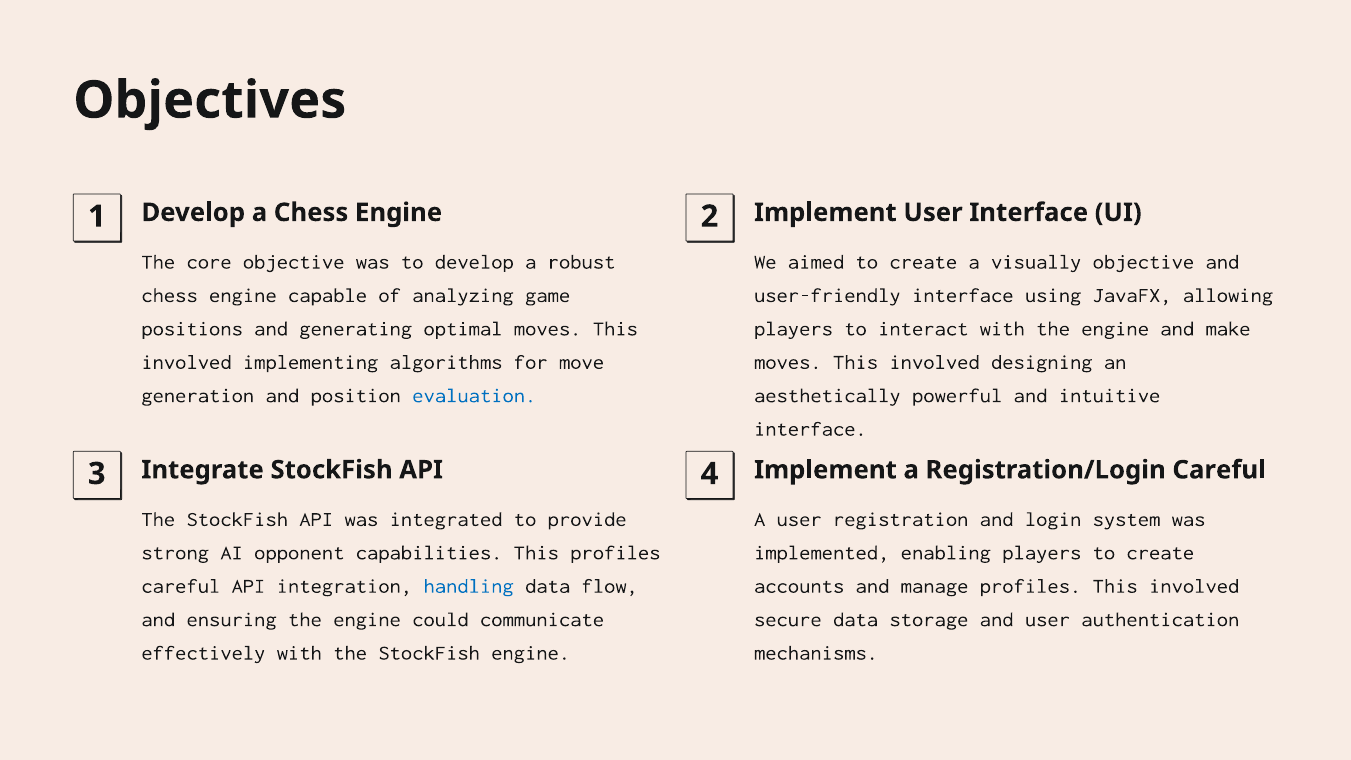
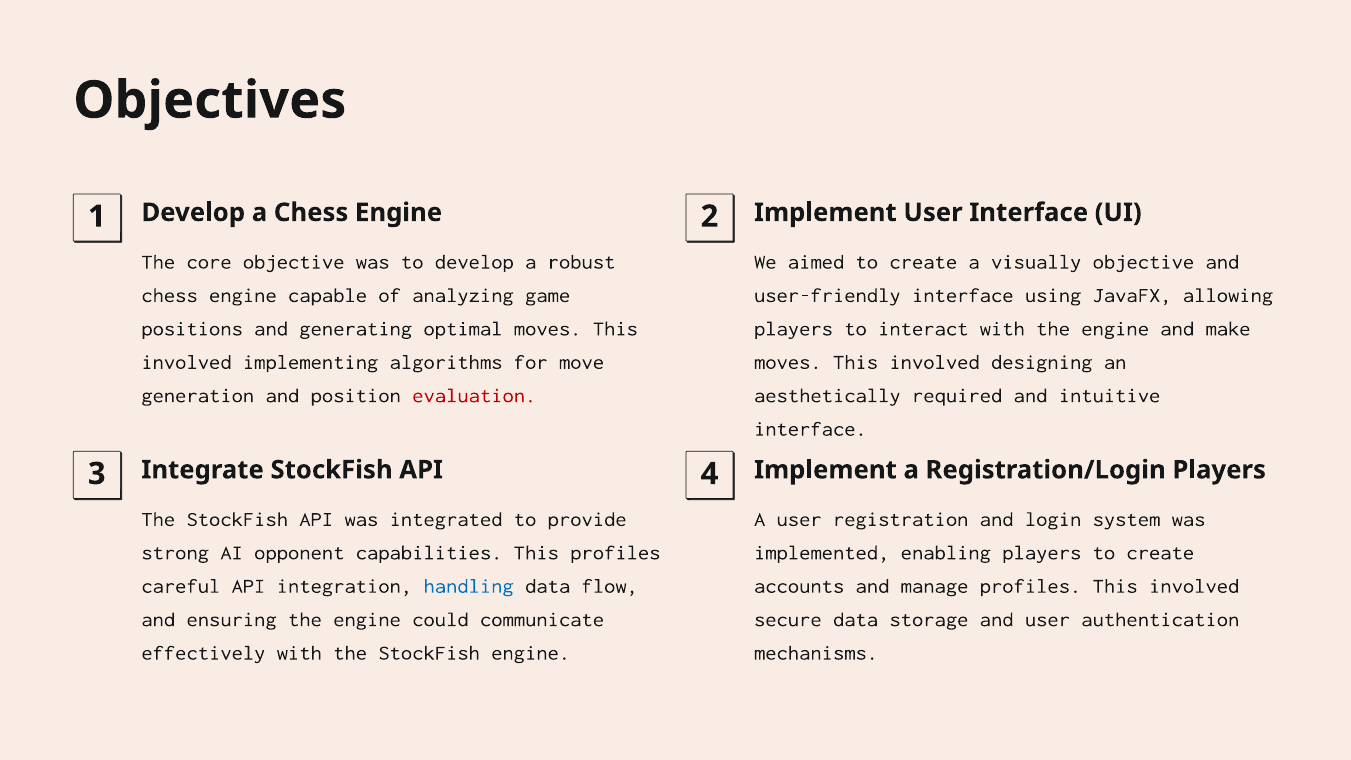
evaluation colour: blue -> red (474, 395)
powerful: powerful -> required (957, 395)
Registration/Login Careful: Careful -> Players (1219, 470)
